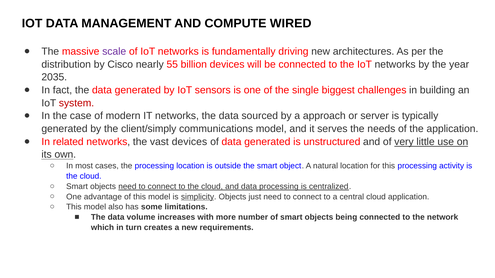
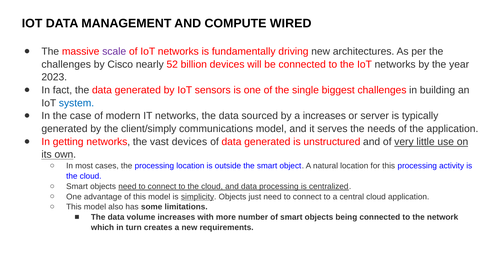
distribution: distribution -> challenges (66, 64)
55: 55 -> 52 (172, 64)
2035: 2035 -> 2023 (54, 77)
system colour: red -> blue (77, 103)
a approach: approach -> increases (324, 116)
related: related -> getting (68, 142)
